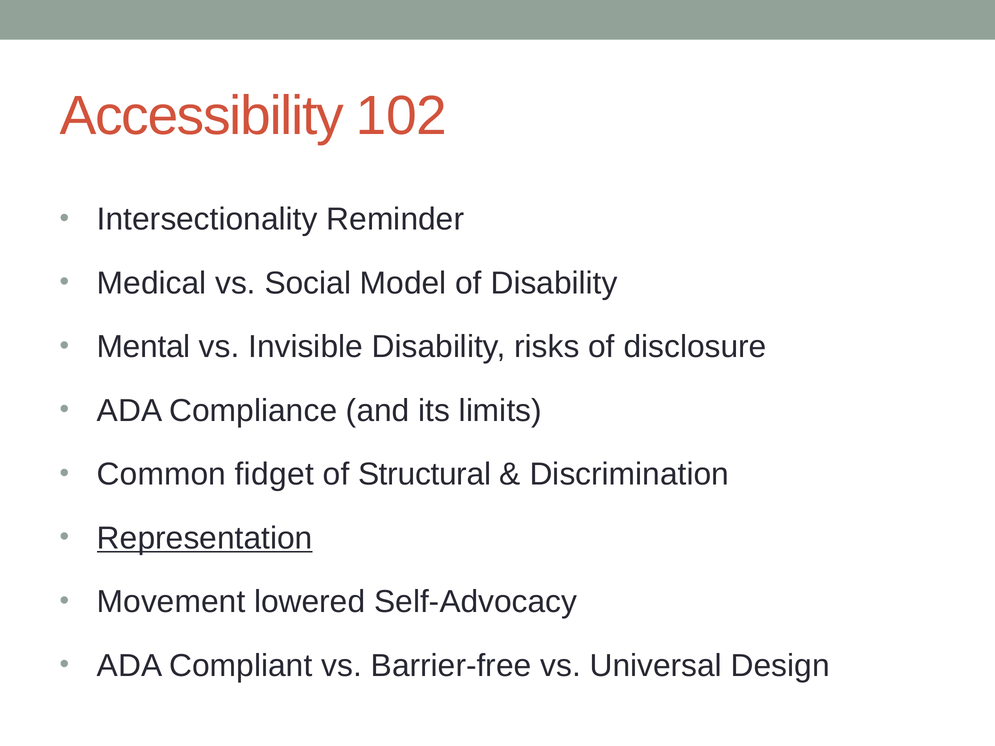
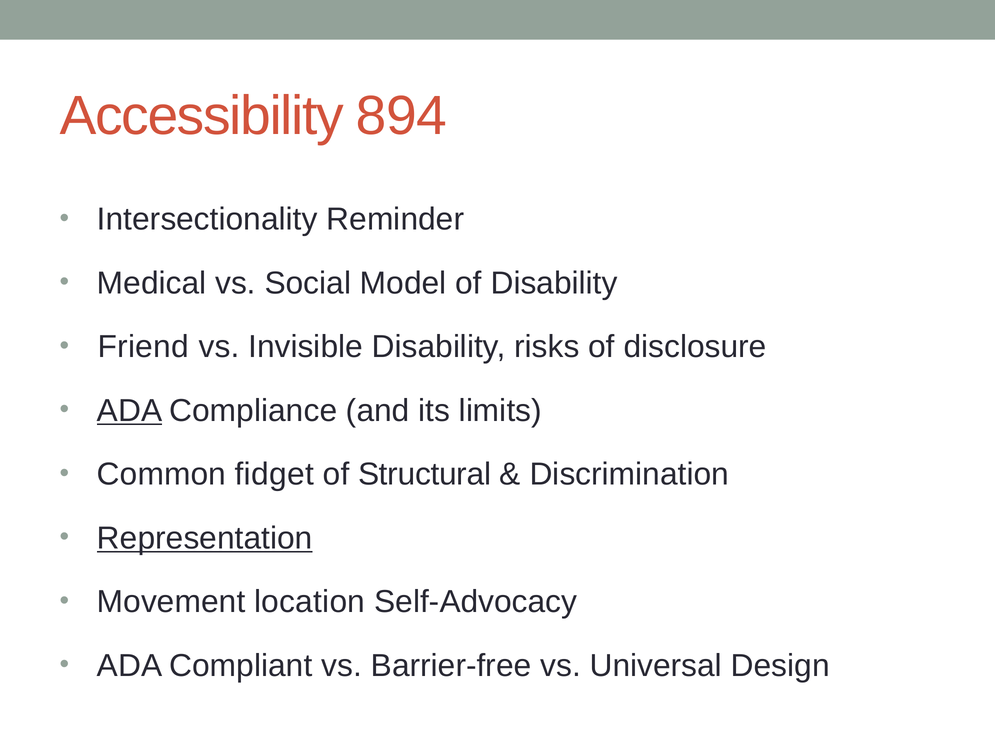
102: 102 -> 894 (401, 116)
Mental: Mental -> Friend (143, 347)
ADA underline: none -> present (130, 411)
lowered: lowered -> location (310, 602)
